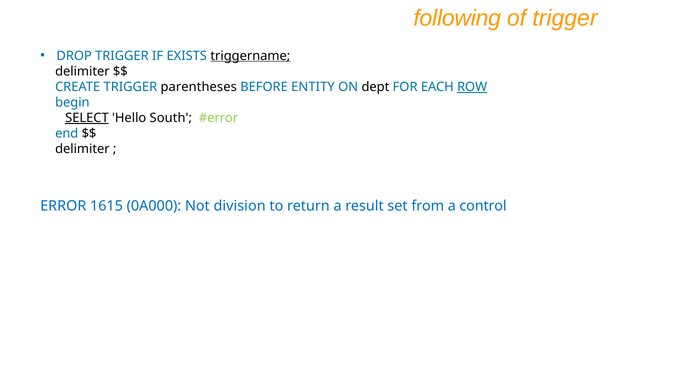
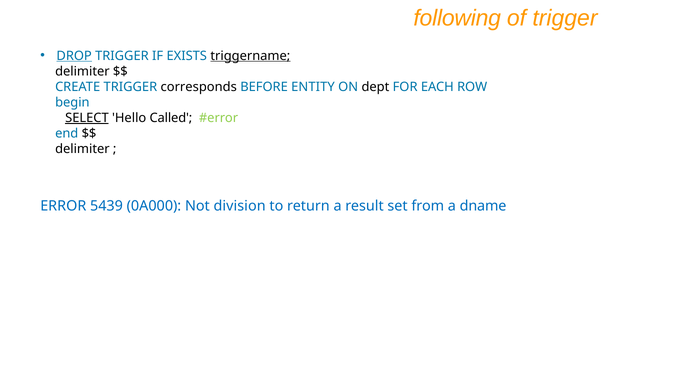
DROP underline: none -> present (74, 56)
parentheses: parentheses -> corresponds (199, 87)
ROW underline: present -> none (472, 87)
South: South -> Called (171, 118)
1615: 1615 -> 5439 (106, 206)
control: control -> dname (483, 206)
